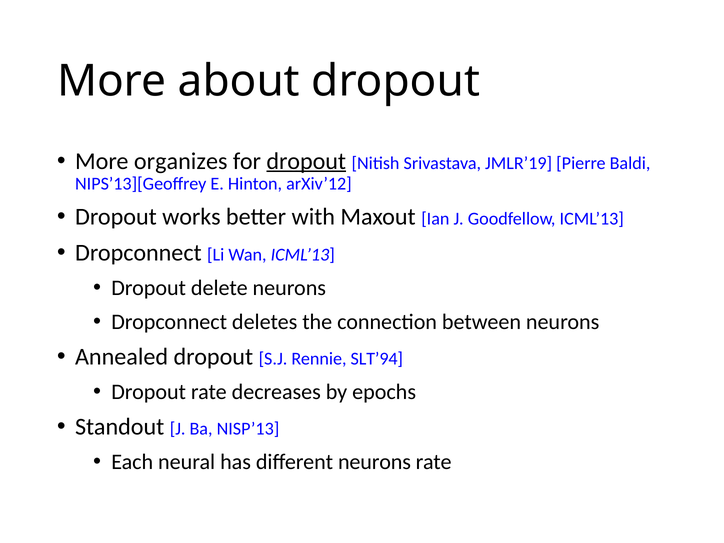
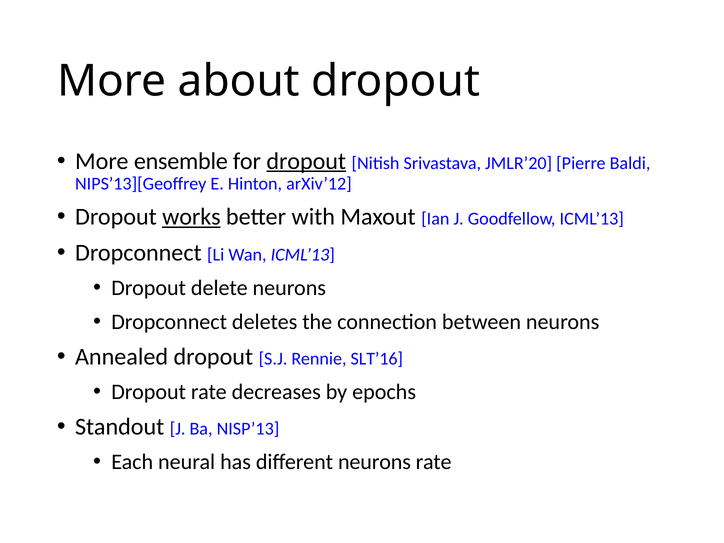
organizes: organizes -> ensemble (181, 161)
JMLR’19: JMLR’19 -> JMLR’20 (519, 163)
works underline: none -> present (191, 217)
SLT’94: SLT’94 -> SLT’16 (377, 359)
